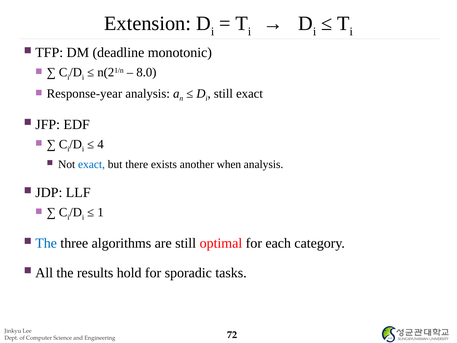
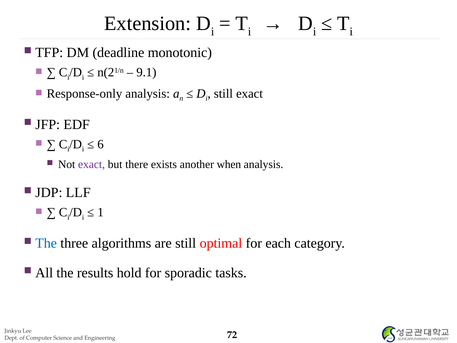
8.0: 8.0 -> 9.1 (146, 72)
Response-year: Response-year -> Response-only (84, 94)
4: 4 -> 6 (101, 144)
exact colour: blue -> purple (92, 164)
